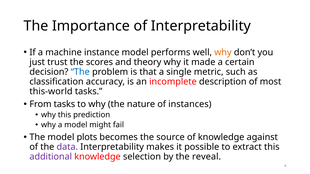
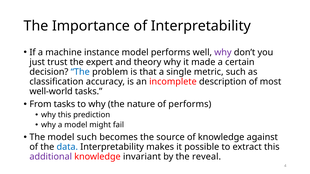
why colour: orange -> purple (223, 52)
scores: scores -> expert (100, 62)
this-world: this-world -> well-world (51, 91)
of instances: instances -> performs (190, 104)
model plots: plots -> such (87, 137)
data colour: purple -> blue (67, 147)
selection: selection -> invariant (142, 157)
